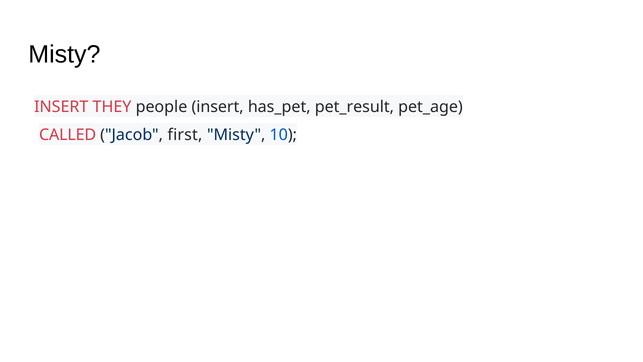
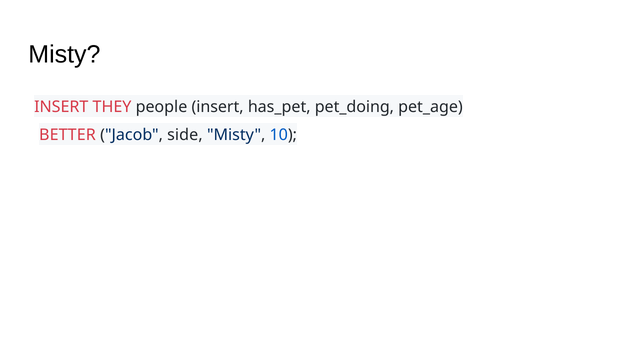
pet_result: pet_result -> pet_doing (354, 107)
CALLED: CALLED -> BETTER (67, 135)
first: first -> side (185, 135)
